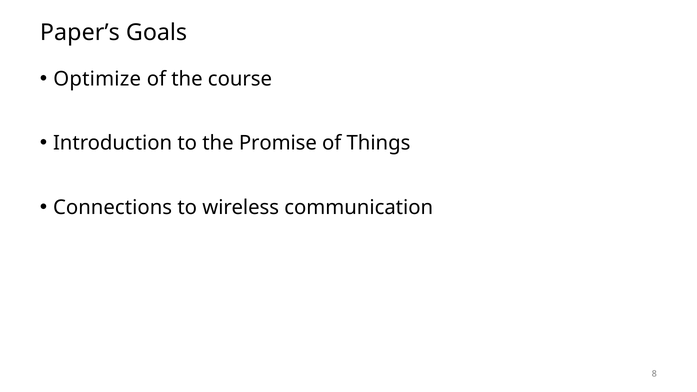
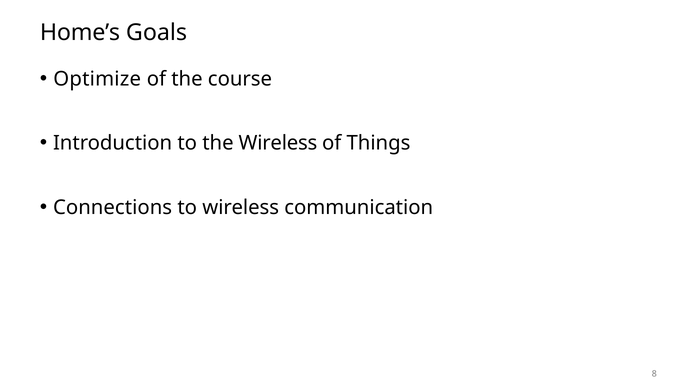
Paper’s: Paper’s -> Home’s (80, 33)
the Promise: Promise -> Wireless (278, 143)
